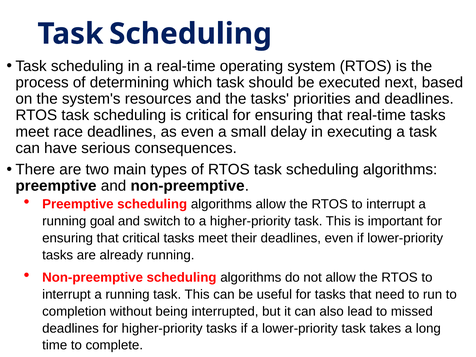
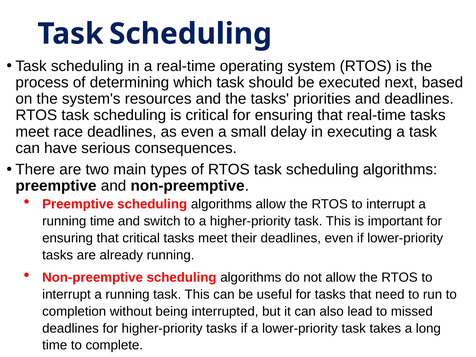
running goal: goal -> time (102, 221)
